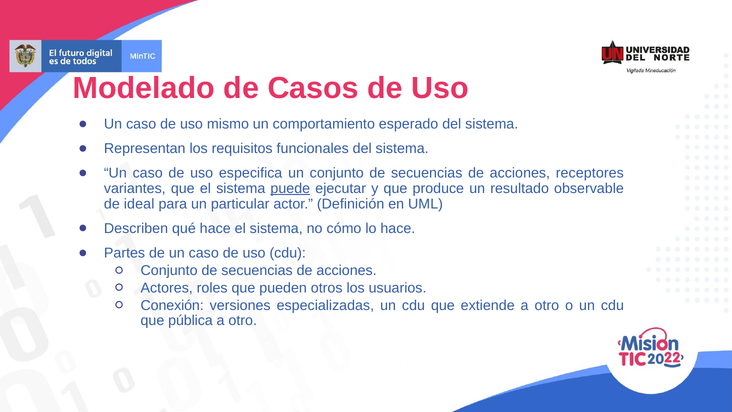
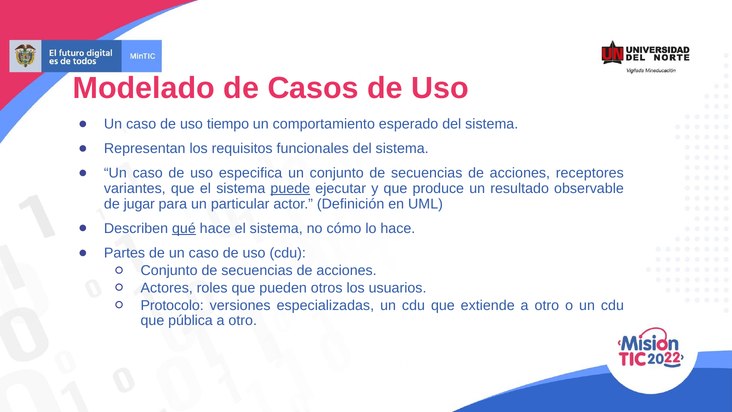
mismo: mismo -> tiempo (228, 124)
ideal: ideal -> jugar (139, 204)
qué underline: none -> present (184, 228)
Conexión: Conexión -> Protocolo (172, 305)
